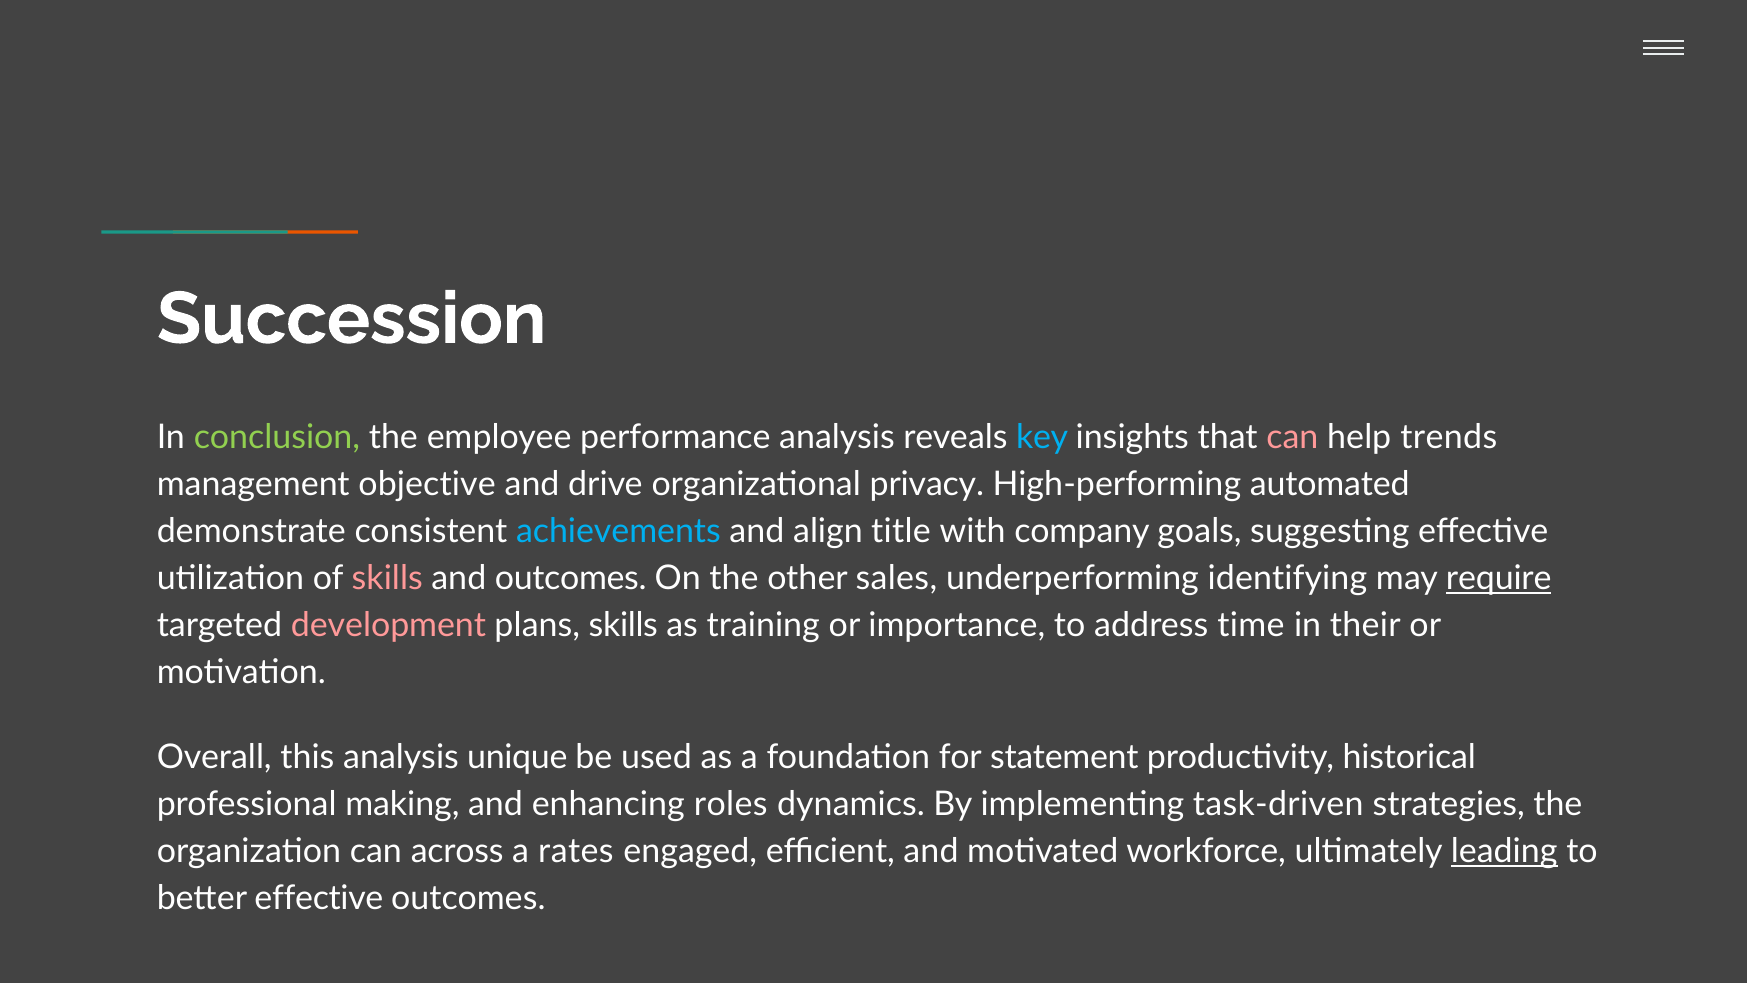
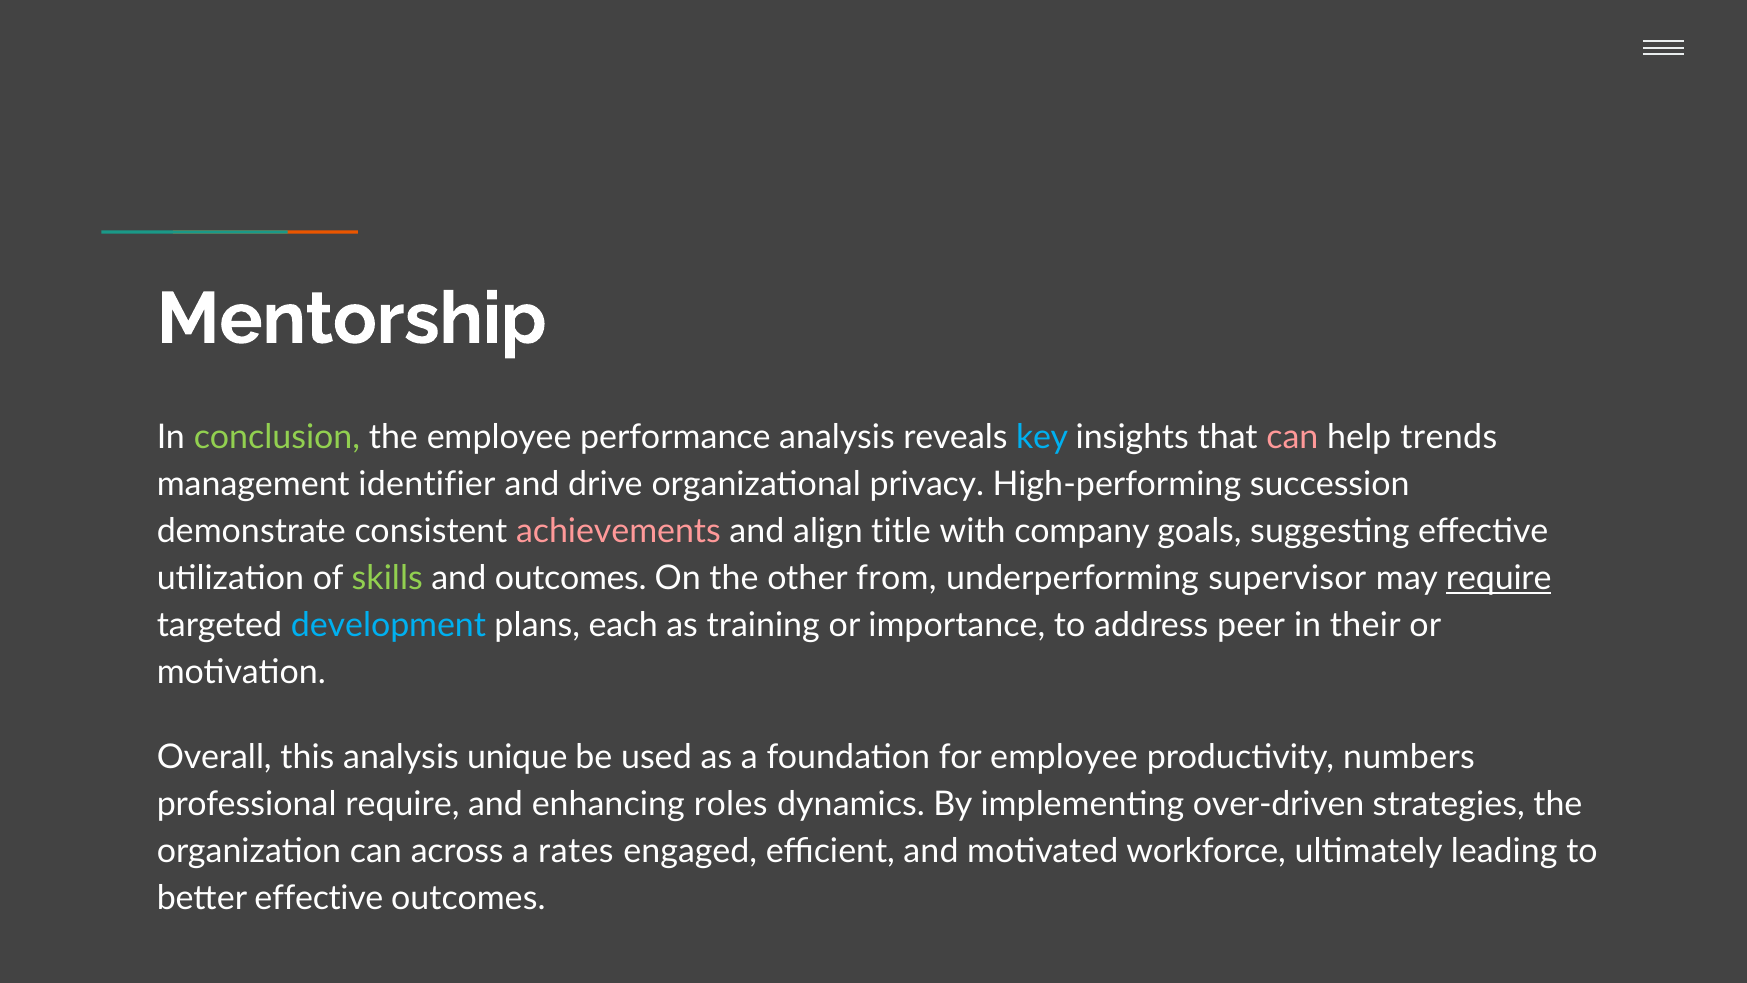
Succession: Succession -> Mentorship (352, 319)
objective: objective -> identifier (427, 484)
automated: automated -> succession (1330, 484)
achievements colour: light blue -> pink (618, 531)
skills colour: pink -> light green (387, 578)
sales: sales -> from (896, 578)
identifying: identifying -> supervisor (1287, 578)
development colour: pink -> light blue (388, 625)
plans skills: skills -> each (623, 625)
time: time -> peer (1251, 625)
for statement: statement -> employee (1064, 757)
historical: historical -> numbers (1409, 757)
professional making: making -> require (402, 804)
task-driven: task-driven -> over-driven (1279, 804)
leading underline: present -> none (1504, 851)
